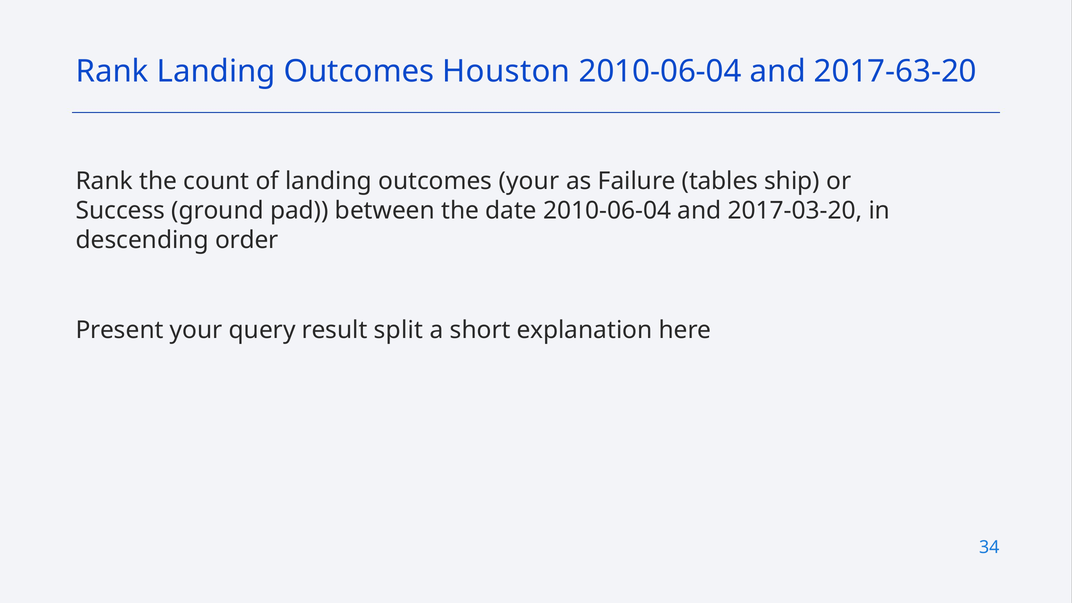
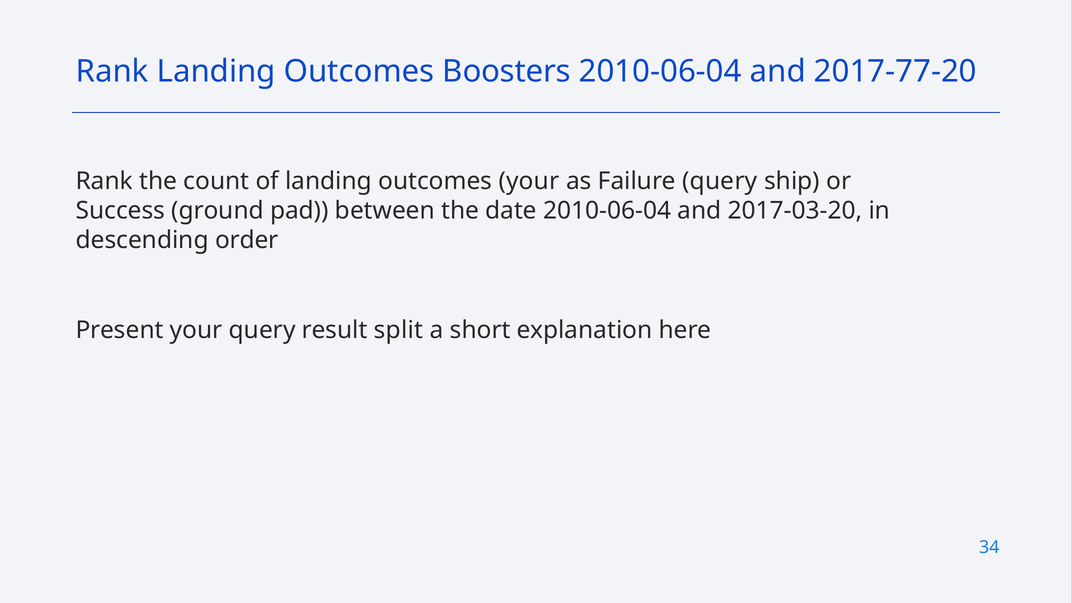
Houston: Houston -> Boosters (507, 71)
2017-63-20: 2017-63-20 -> 2017-77-20 (895, 71)
Failure tables: tables -> query (720, 181)
